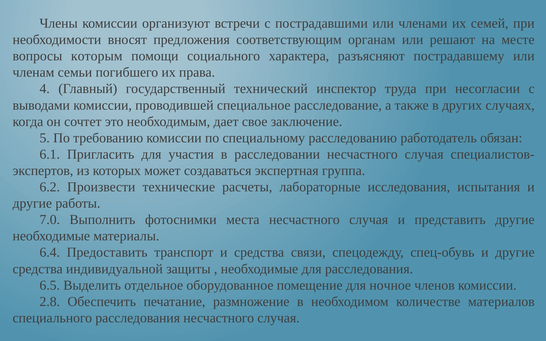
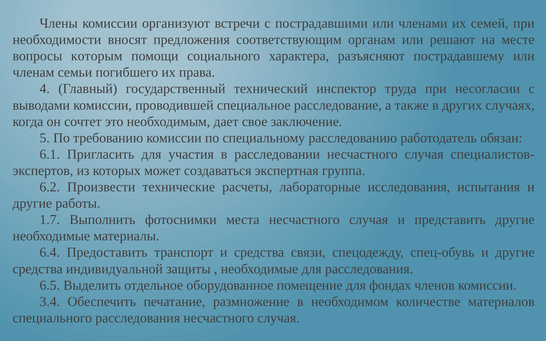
7.0: 7.0 -> 1.7 (50, 220)
ночное: ночное -> фондах (390, 285)
2.8: 2.8 -> 3.4 (50, 302)
